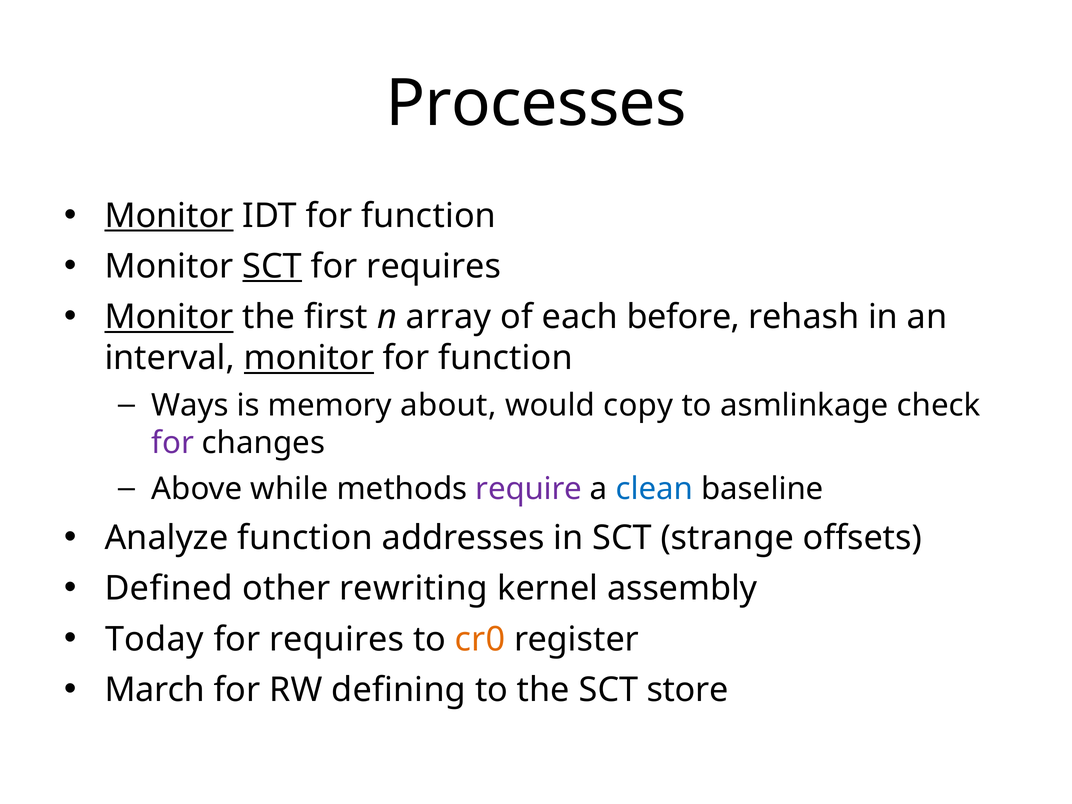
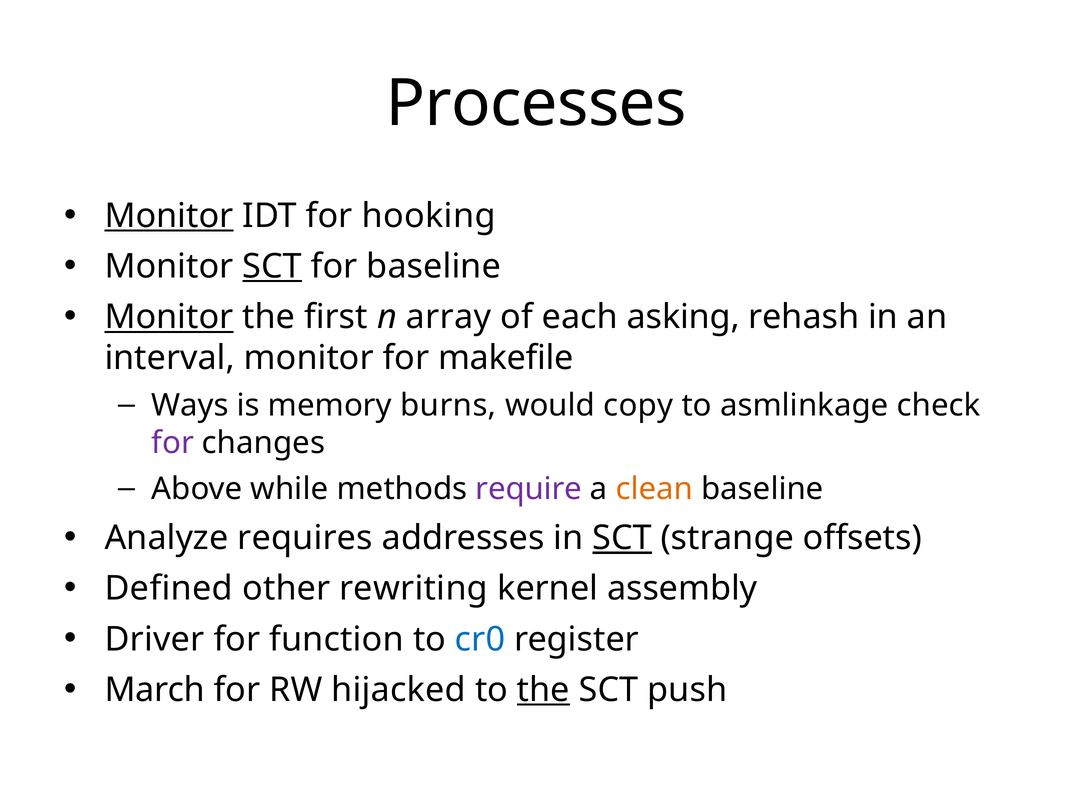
IDT for function: function -> hooking (429, 216)
requires: requires -> baseline (434, 266)
before: before -> asking (683, 317)
monitor underline: present -> none (309, 358)
function: function -> makefile (506, 358)
about: about -> burns (448, 406)
clean colour: blue -> orange (654, 489)
Analyze function: function -> requires (305, 538)
SCT underline: none -> present (622, 538)
Today: Today -> Driver (155, 639)
requires: requires -> function (337, 639)
cr0 colour: orange -> blue (480, 639)
defining: defining -> hijacked (399, 690)
the underline: none -> present (543, 690)
store: store -> push (687, 690)
